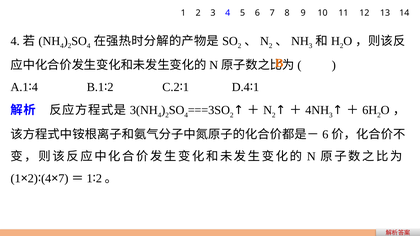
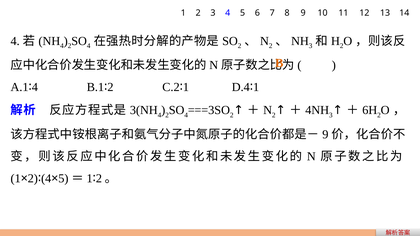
6: 6 -> 9 (325, 135)
7: 7 -> 5 (63, 179)
